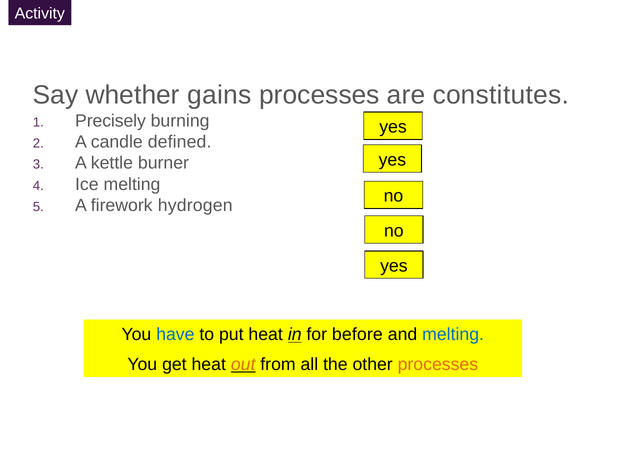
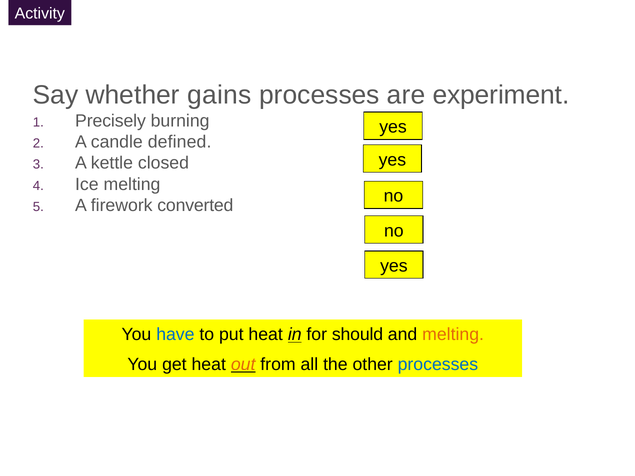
constitutes: constitutes -> experiment (501, 95)
burner: burner -> closed (163, 163)
hydrogen: hydrogen -> converted (195, 206)
before: before -> should (358, 335)
melting colour: blue -> orange (453, 335)
processes colour: orange -> blue (438, 365)
